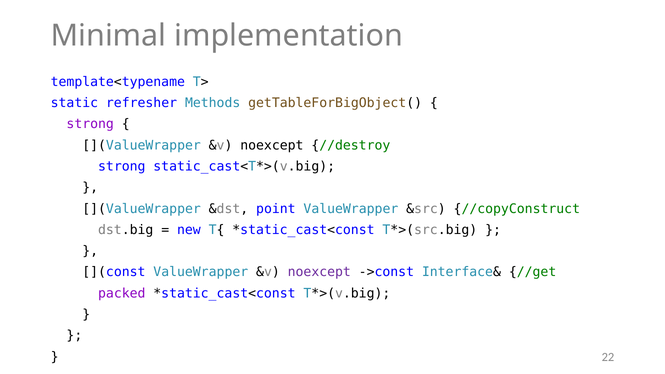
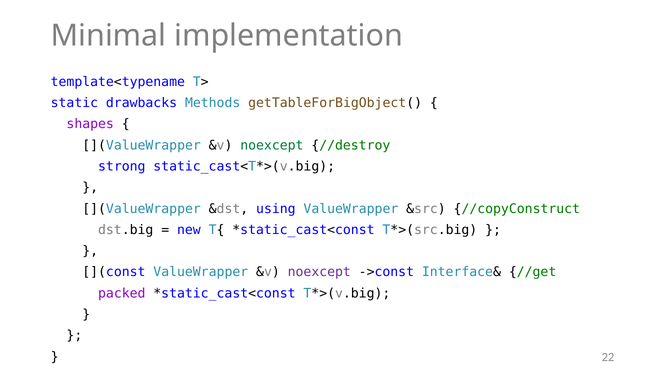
refresher: refresher -> drawbacks (142, 103)
strong: strong -> shapes (90, 124)
noexcept colour: black -> green (272, 145)
point: point -> using (276, 209)
